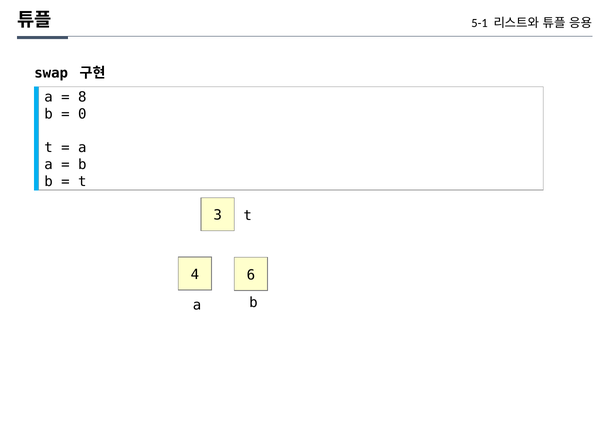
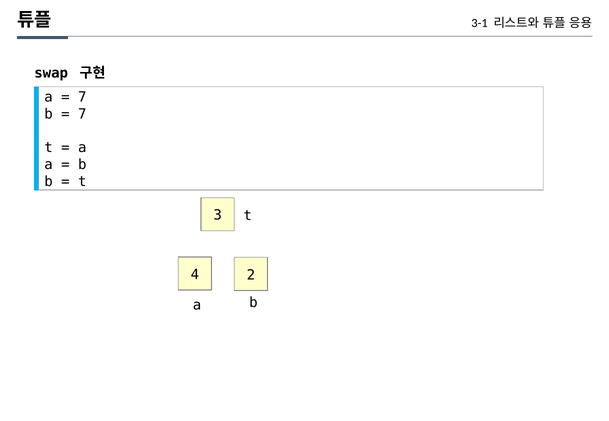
5-1: 5-1 -> 3-1 (480, 23)
8: 8 -> 7 (82, 97)
0: 0 -> 7 (82, 114)
6: 6 -> 2 (251, 275)
